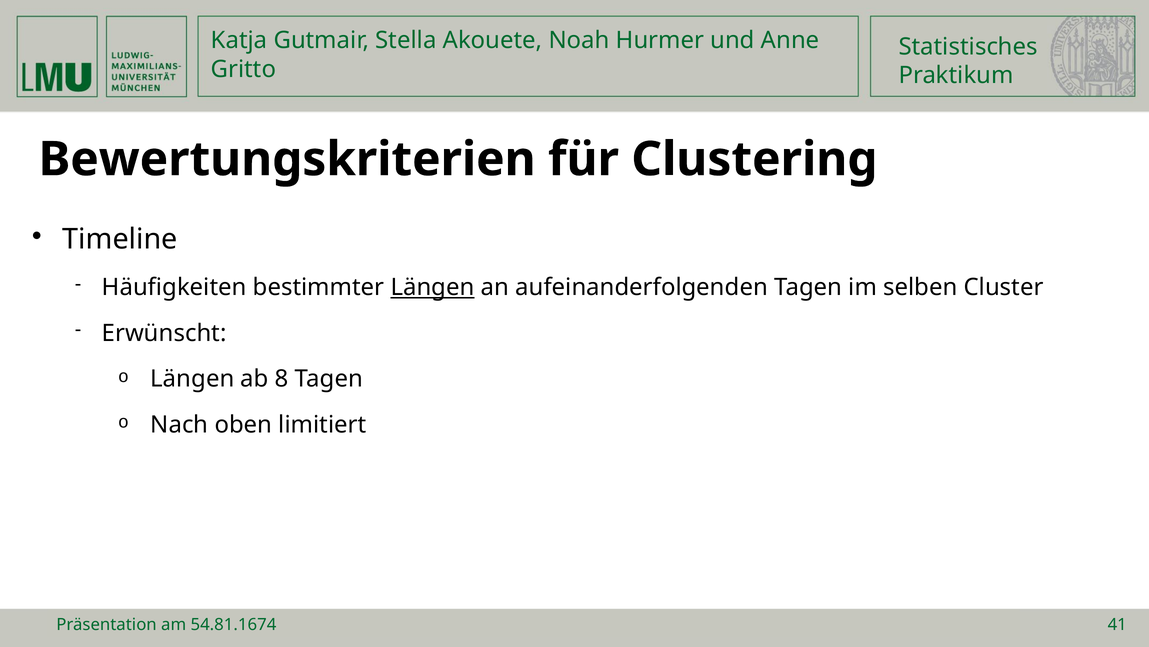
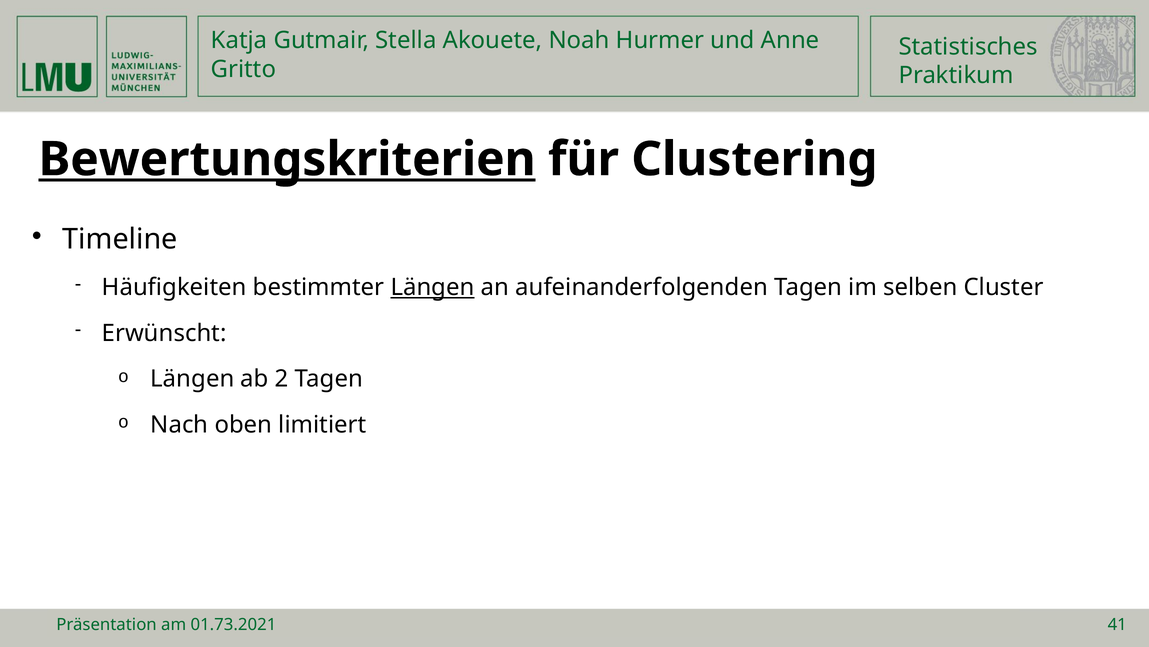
Bewertungskriterien underline: none -> present (287, 159)
8: 8 -> 2 (282, 379)
54.81.1674: 54.81.1674 -> 01.73.2021 (233, 624)
